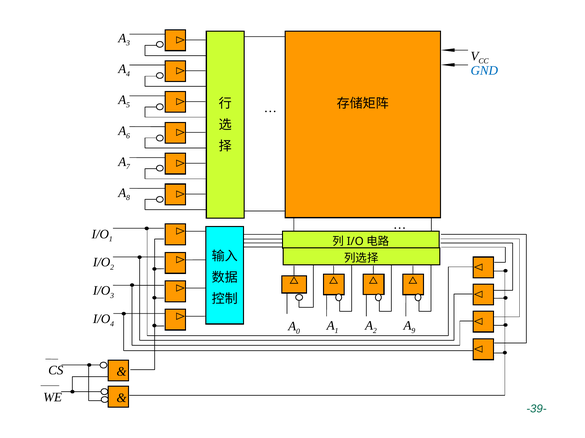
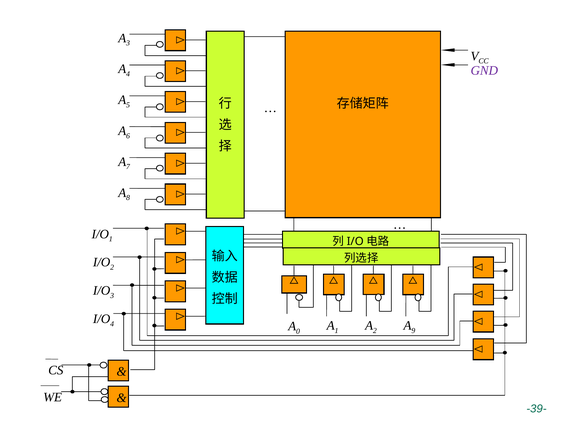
GND colour: blue -> purple (484, 71)
